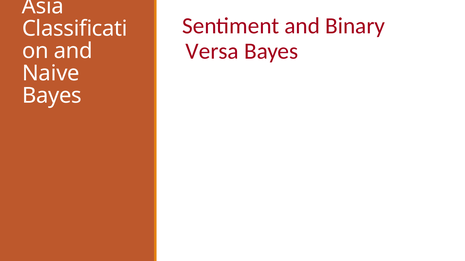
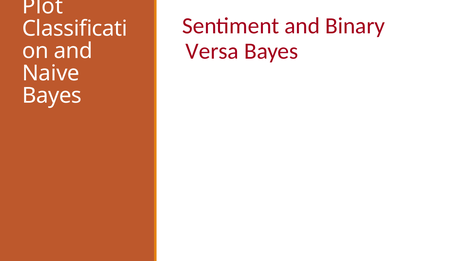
Asia: Asia -> Plot (43, 6)
